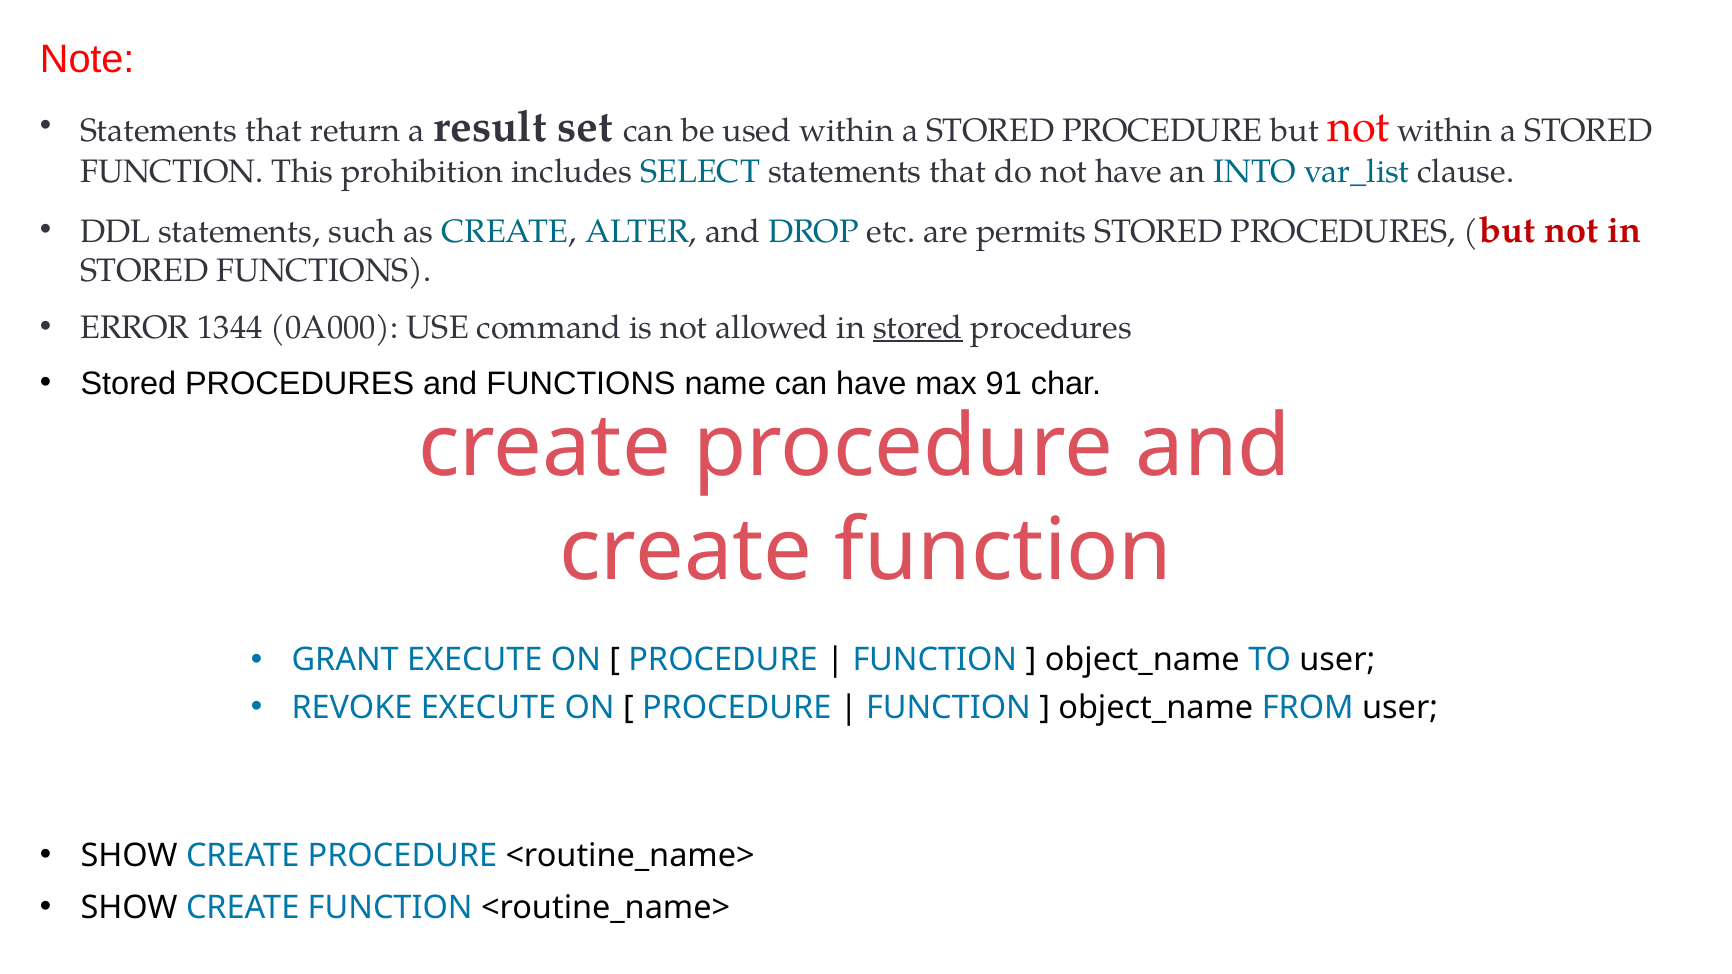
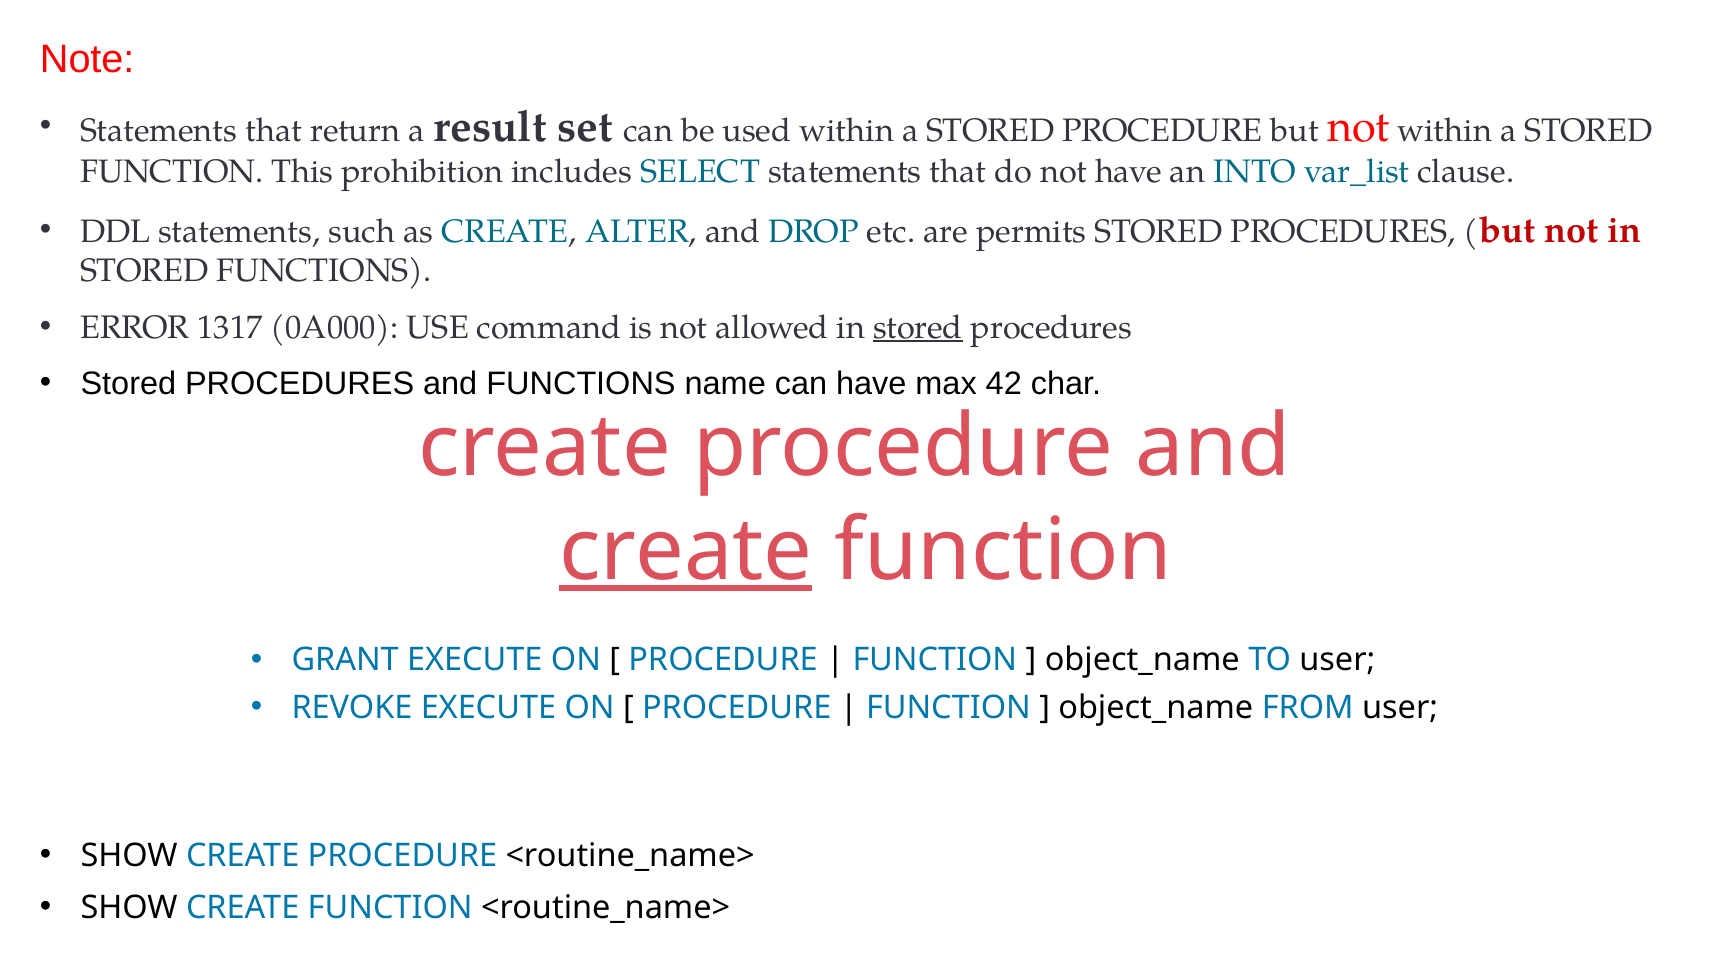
1344: 1344 -> 1317 (230, 328)
91: 91 -> 42 (1004, 384)
create underline: none -> present (686, 551)
